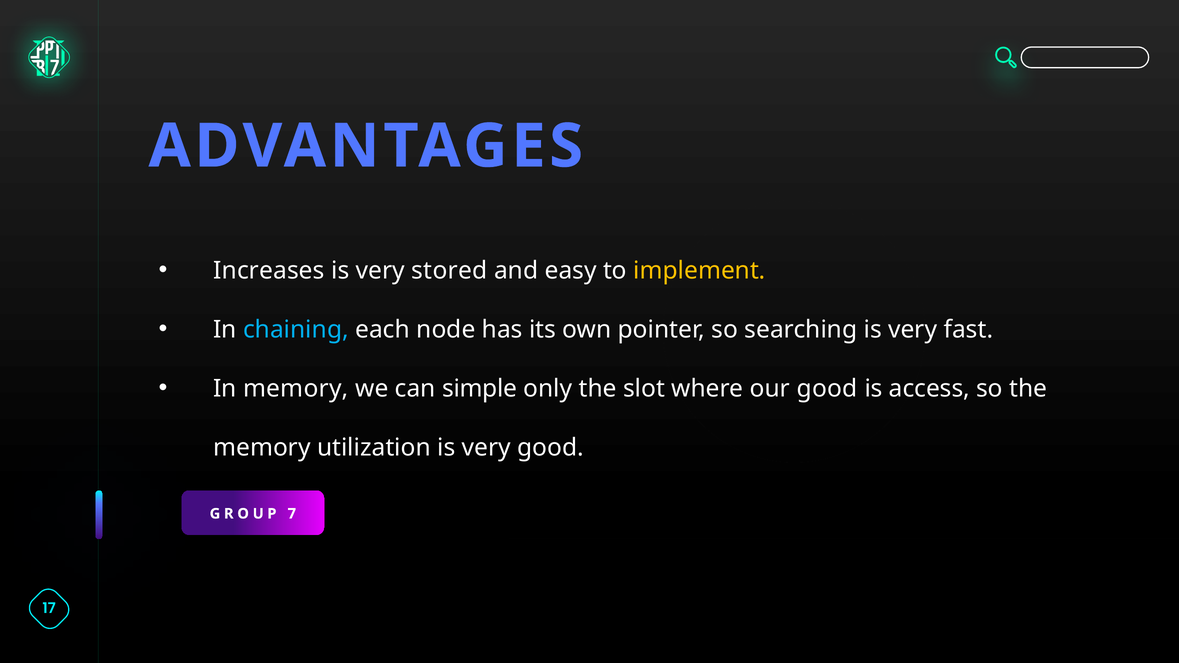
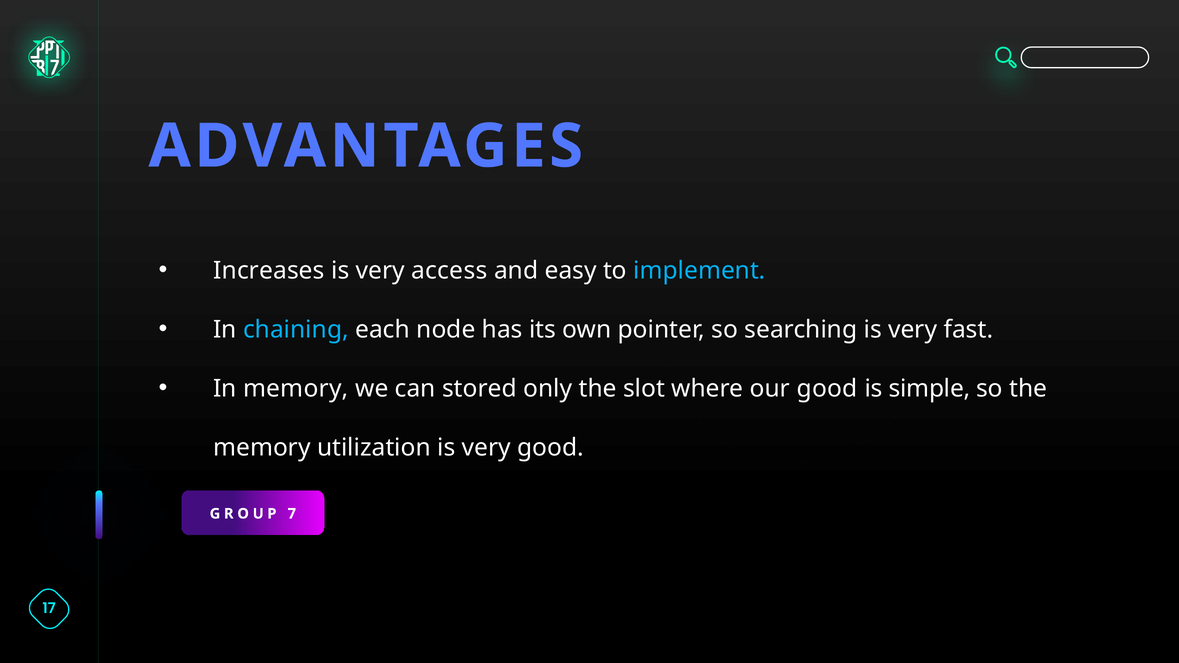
stored: stored -> access (449, 271)
implement colour: yellow -> light blue (699, 271)
simple: simple -> stored (479, 389)
access: access -> simple (930, 389)
